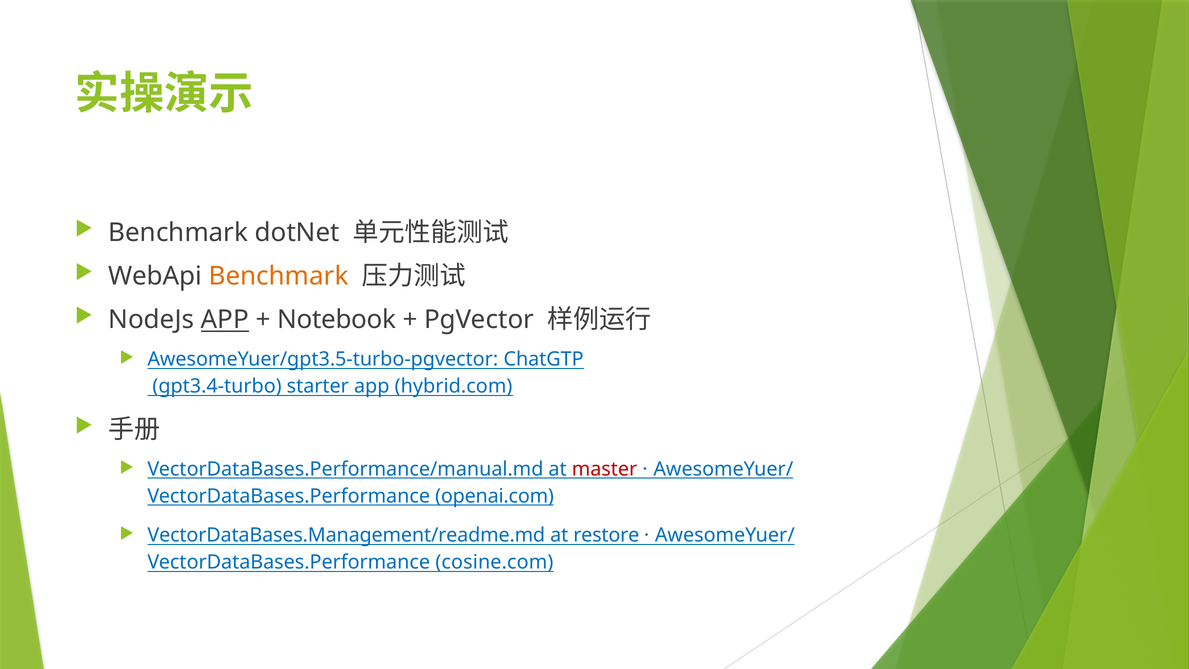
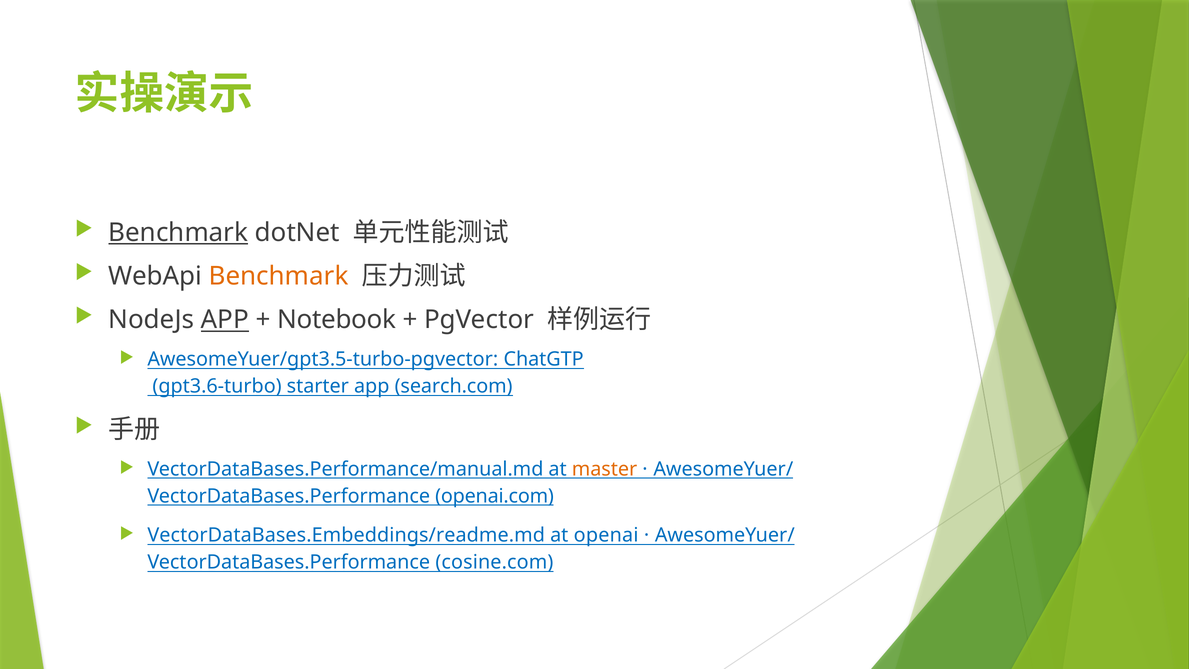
Benchmark underline: none -> present (178, 233)
gpt3.4-turbo: gpt3.4-turbo -> gpt3.6-turbo (217, 386)
hybrid.com: hybrid.com -> search.com (454, 386)
master colour: red -> orange (605, 469)
VectorDataBases.Management/readme.md: VectorDataBases.Management/readme.md -> VectorDataBases.Embeddings/readme.md (346, 535)
restore: restore -> openai (606, 535)
